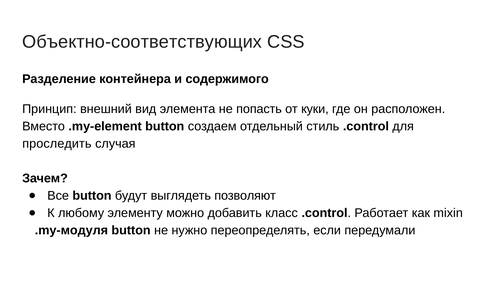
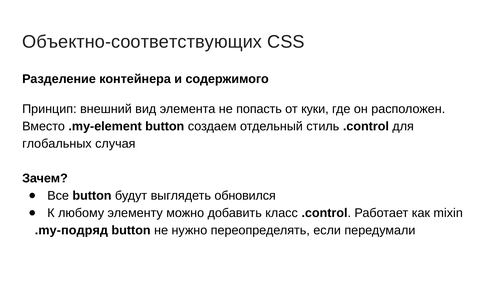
проследить: проследить -> глобальных (57, 144)
позволяют: позволяют -> обновился (245, 196)
.my-модуля: .my-модуля -> .my-подряд (71, 230)
